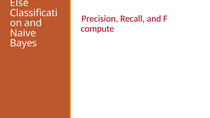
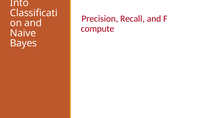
Else: Else -> Into (19, 3)
